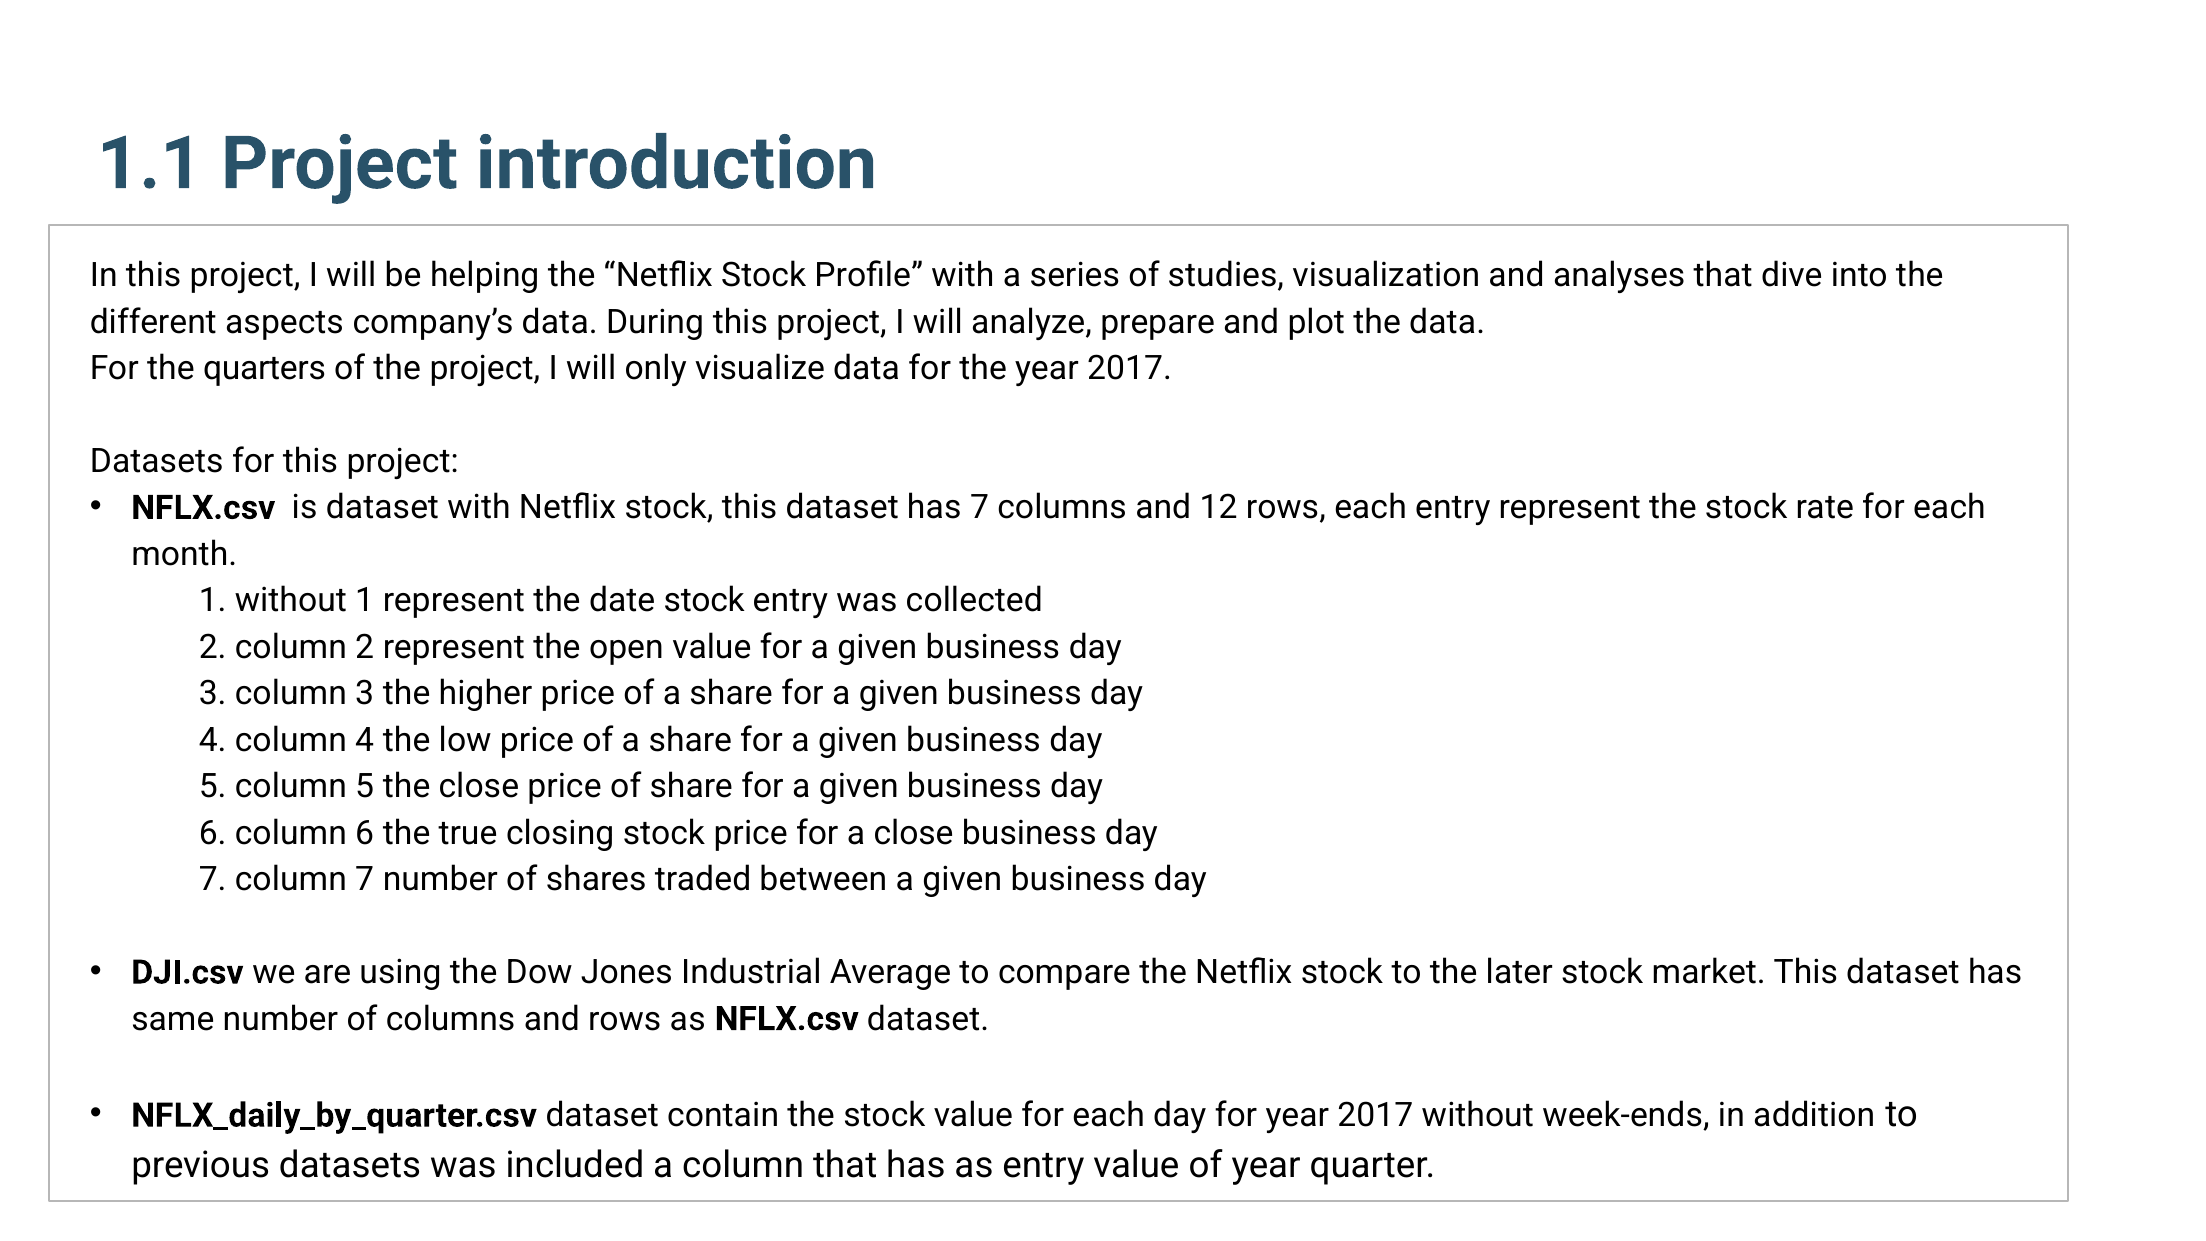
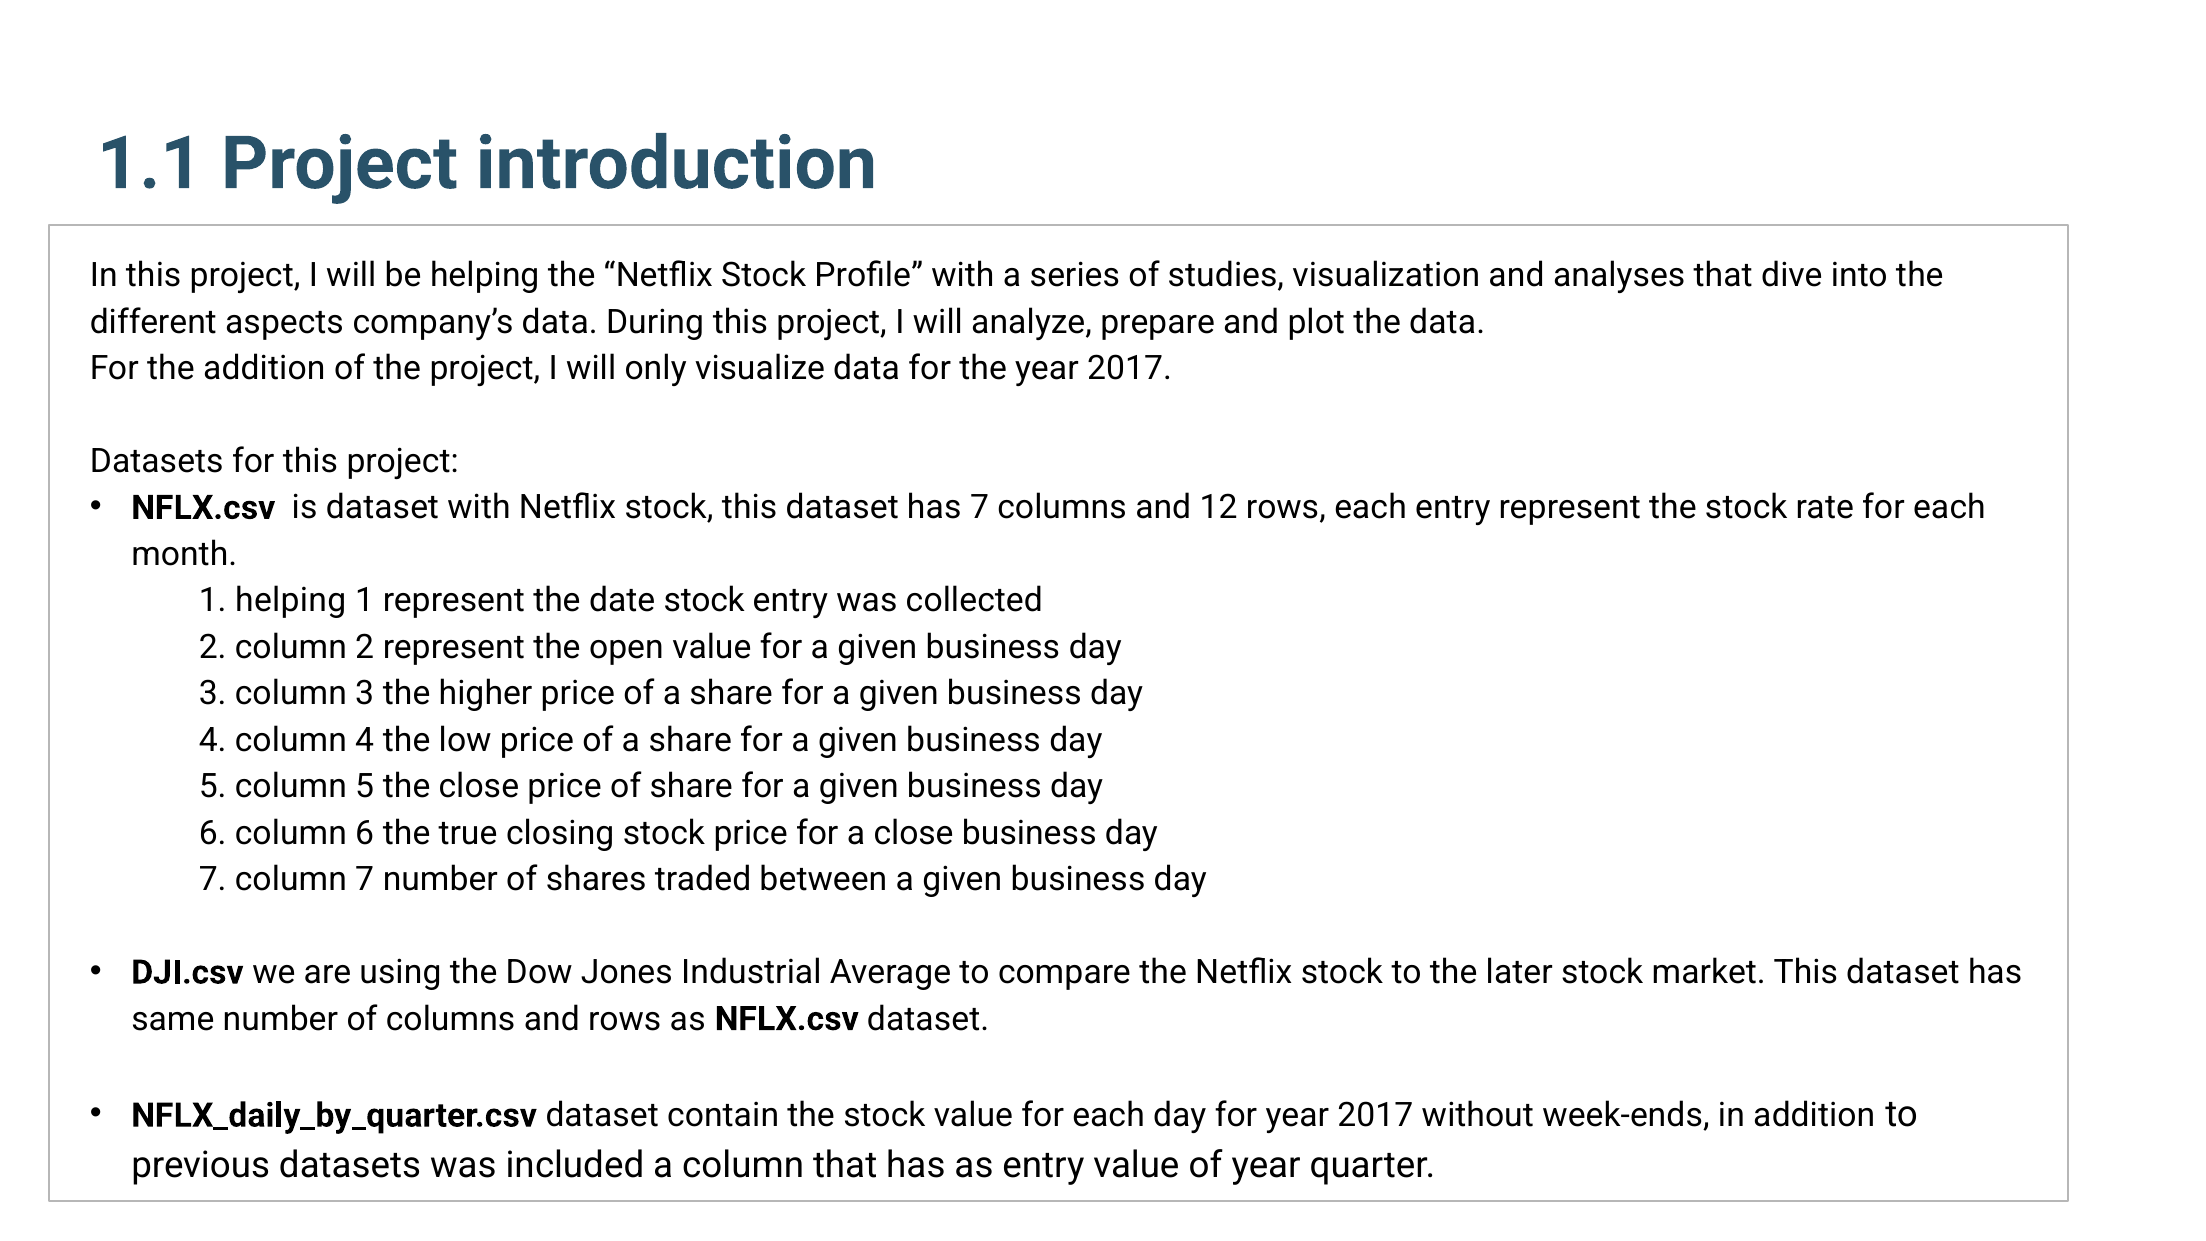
the quarters: quarters -> addition (264, 368)
1 without: without -> helping (291, 601)
